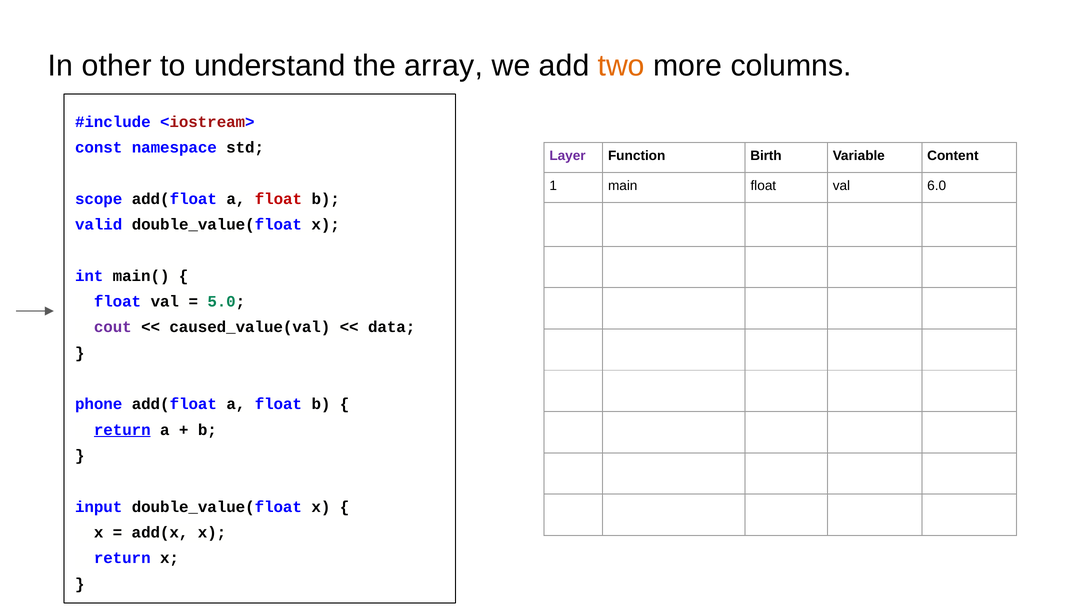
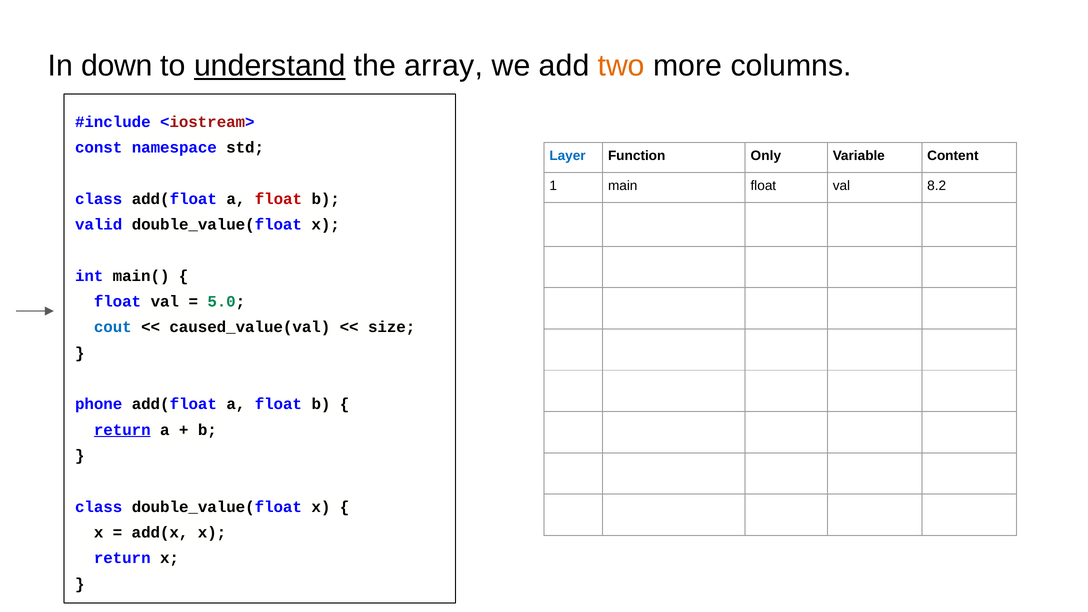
other: other -> down (117, 66)
understand underline: none -> present (270, 66)
Layer colour: purple -> blue (567, 156)
Birth: Birth -> Only (766, 156)
6.0: 6.0 -> 8.2 (937, 186)
scope: scope -> class (99, 199)
cout colour: purple -> blue (113, 327)
data: data -> size (392, 327)
input: input -> class (99, 507)
